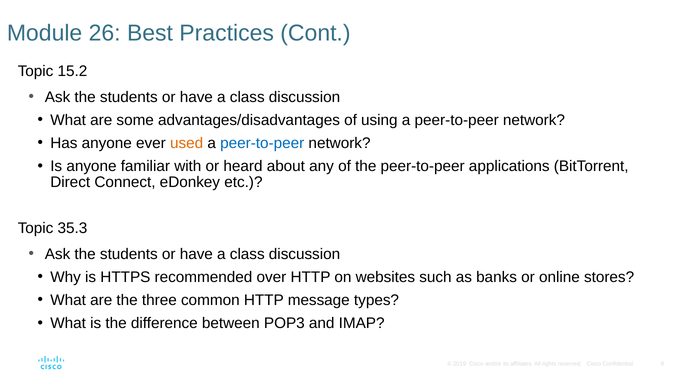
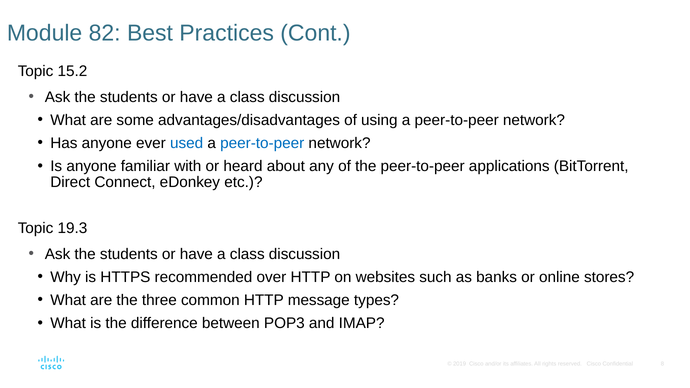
26: 26 -> 82 (105, 33)
used colour: orange -> blue (187, 143)
35.3: 35.3 -> 19.3 (72, 228)
